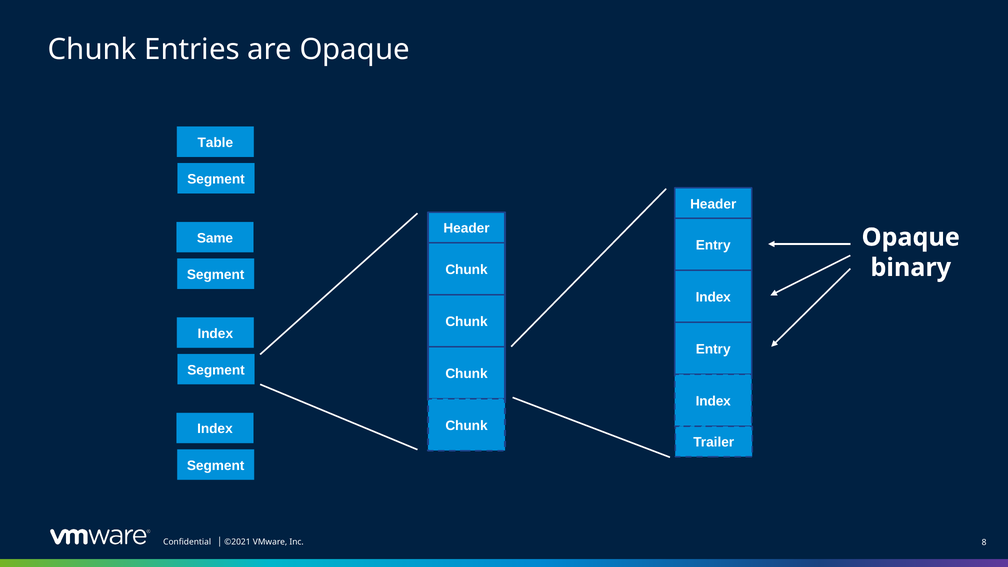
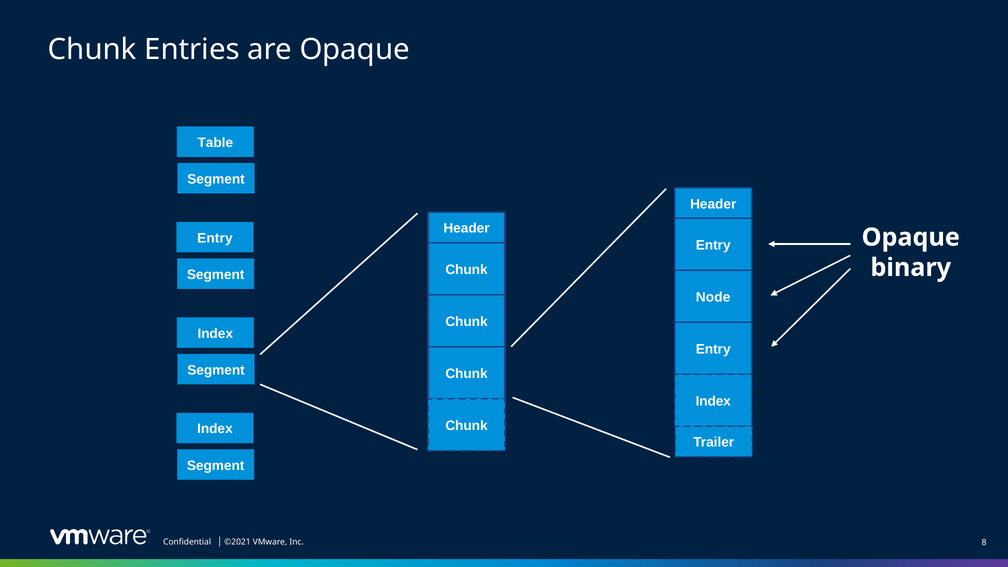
Same: Same -> Entry (215, 238)
Index: Index -> Node (713, 297)
